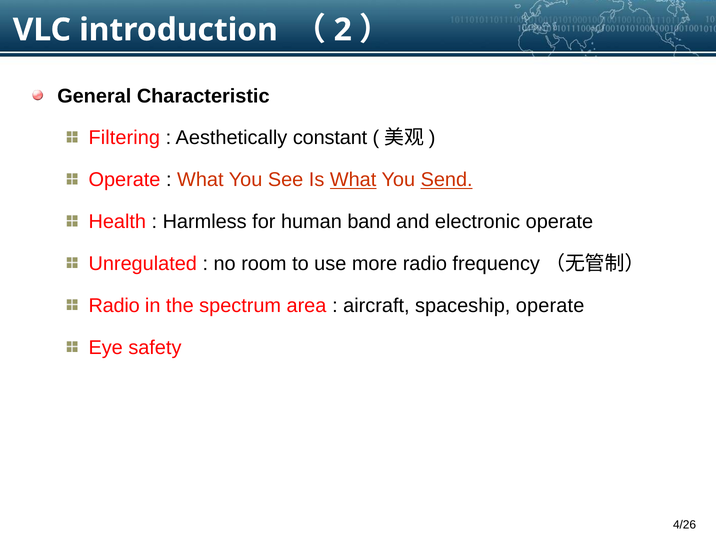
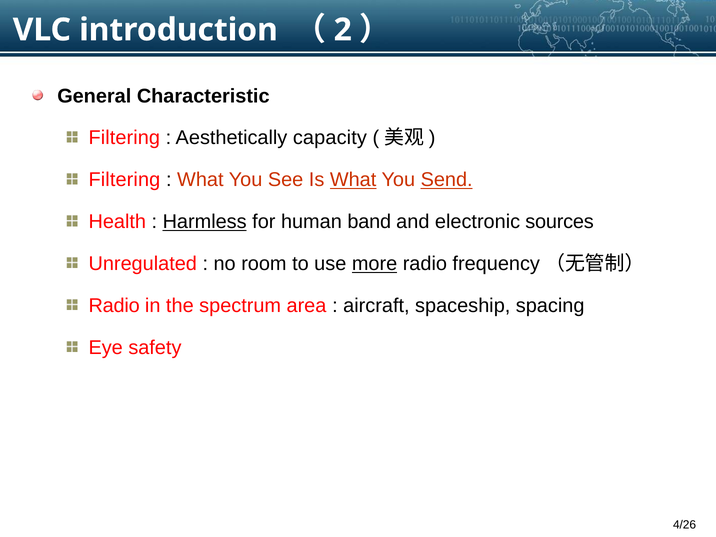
constant: constant -> capacity (330, 138)
Operate: Operate -> Filtering (124, 180)
Harmless underline: none -> present (205, 222)
electronic operate: operate -> sources (560, 222)
more underline: none -> present (375, 264)
spaceship operate: operate -> spacing (550, 306)
